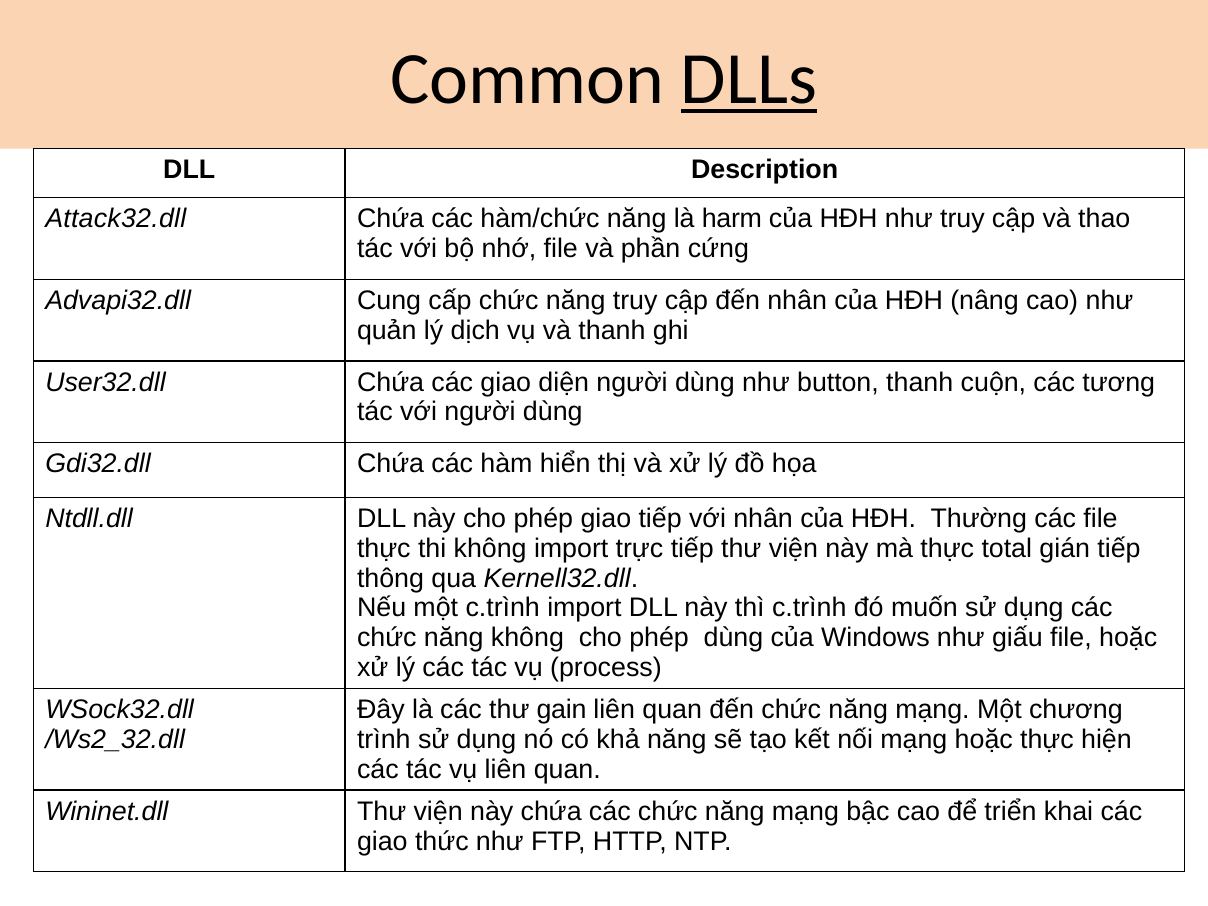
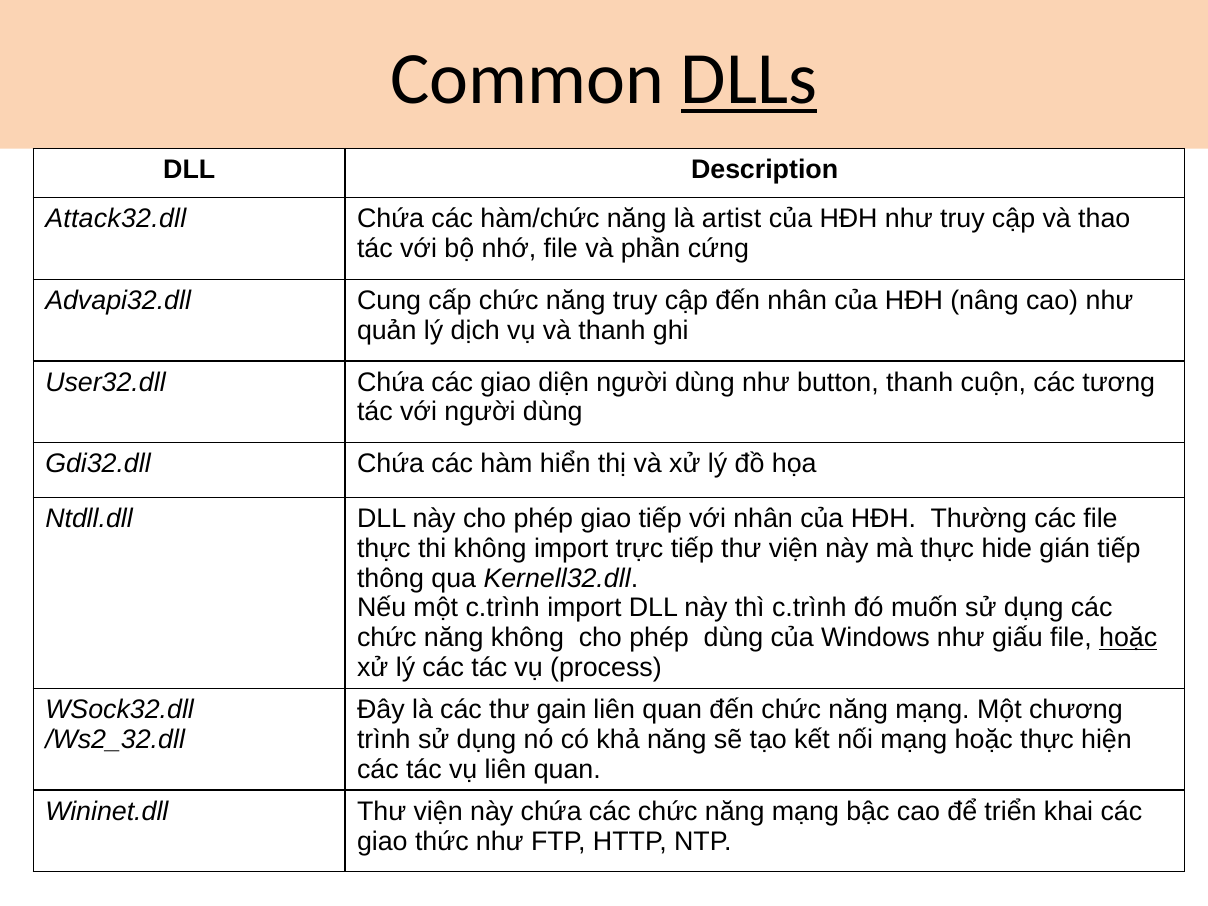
harm: harm -> artist (732, 219)
total: total -> hide (1007, 548)
hoặc underline: none -> present (1128, 638)
